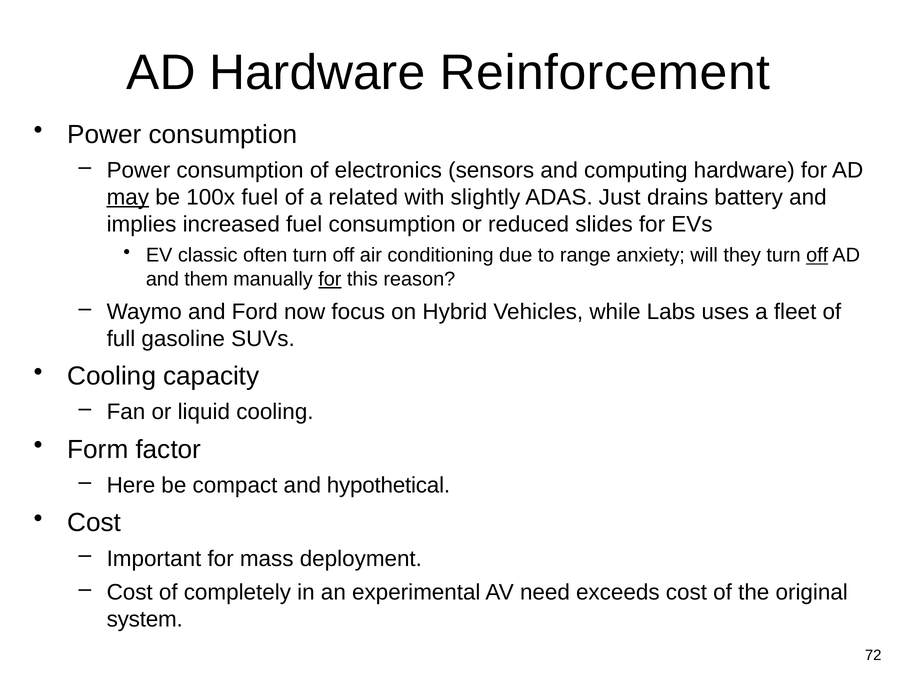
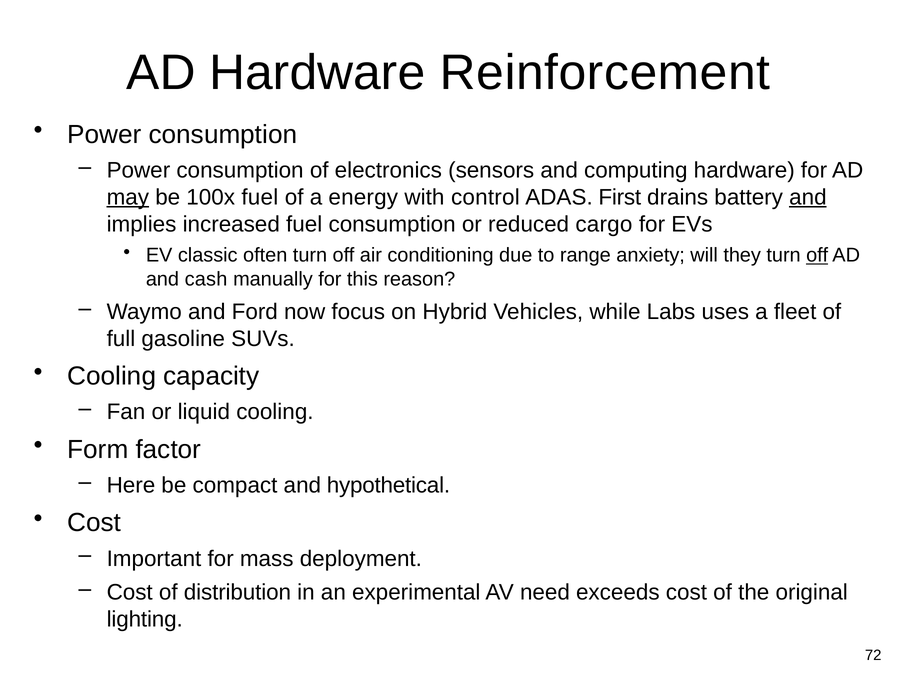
related: related -> energy (363, 197)
slightly: slightly -> control (485, 197)
Just: Just -> First (620, 197)
and underline: none -> present (808, 197)
slides: slides -> cargo (604, 224)
them: them -> cash (206, 279)
for underline: present -> none (330, 279)
completely: completely -> distribution (237, 593)
system: system -> lighting (145, 620)
